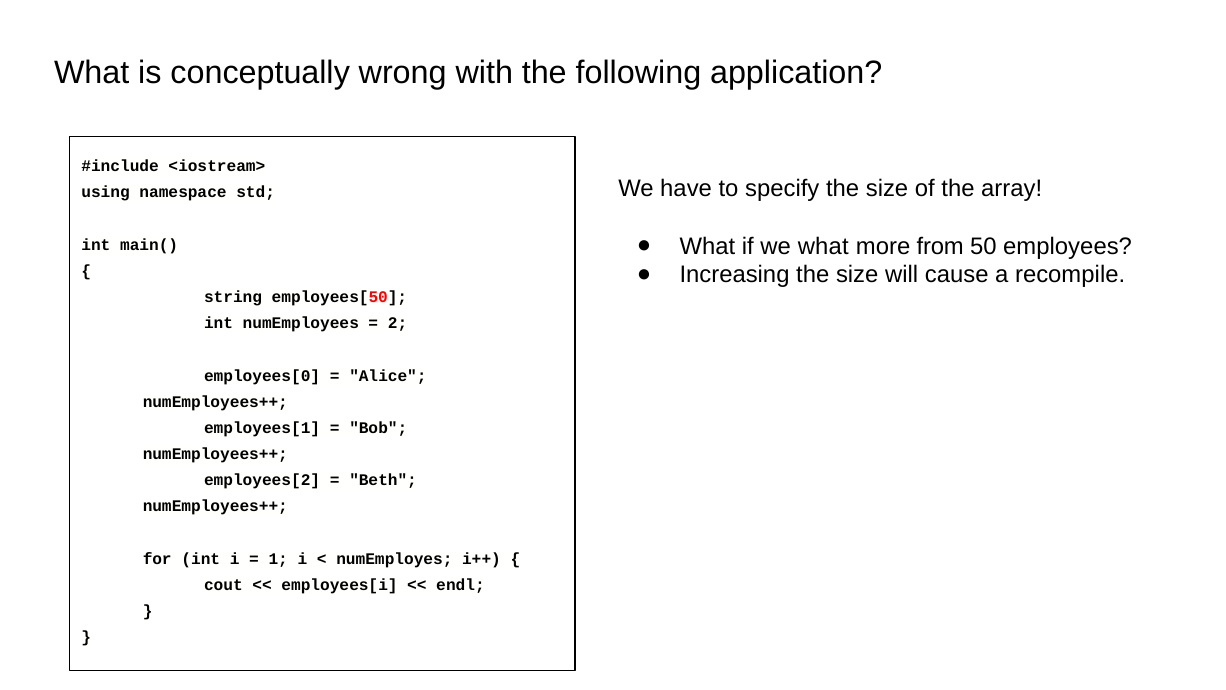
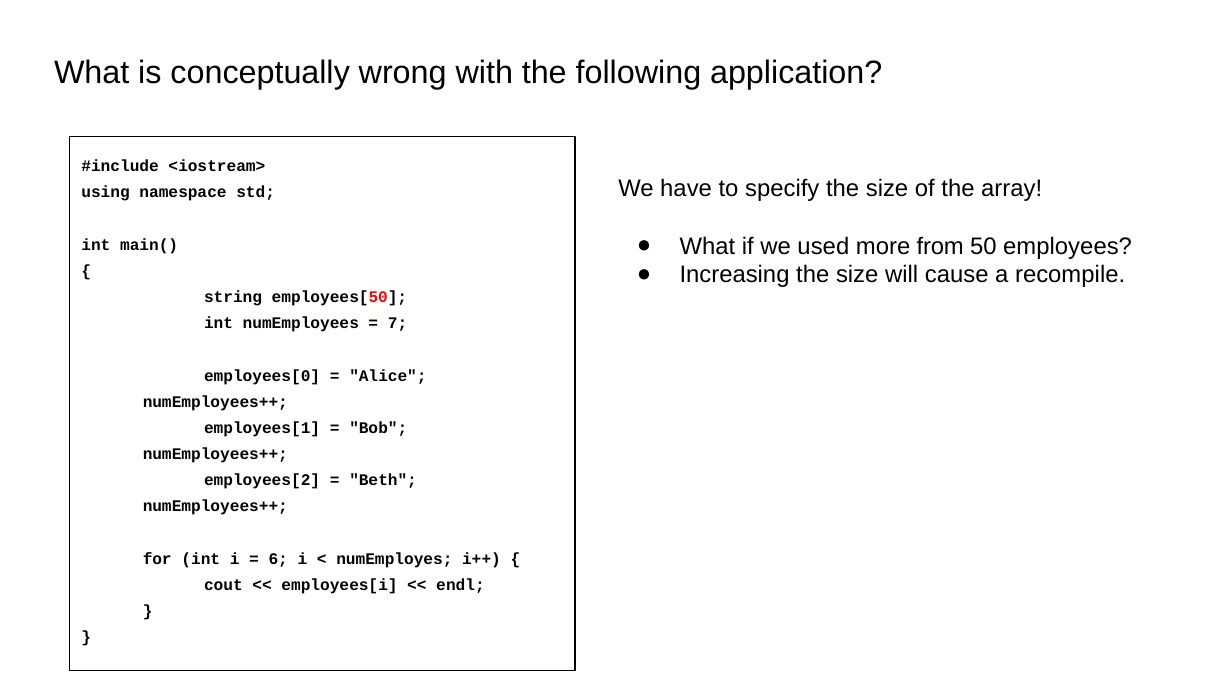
we what: what -> used (823, 246)
2: 2 -> 7 (398, 323)
1: 1 -> 6 (278, 559)
